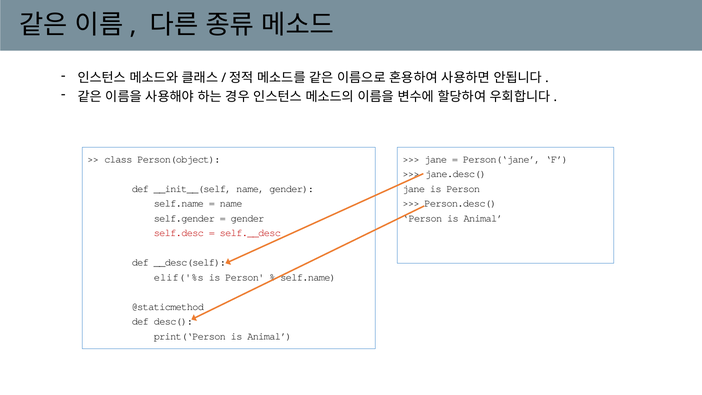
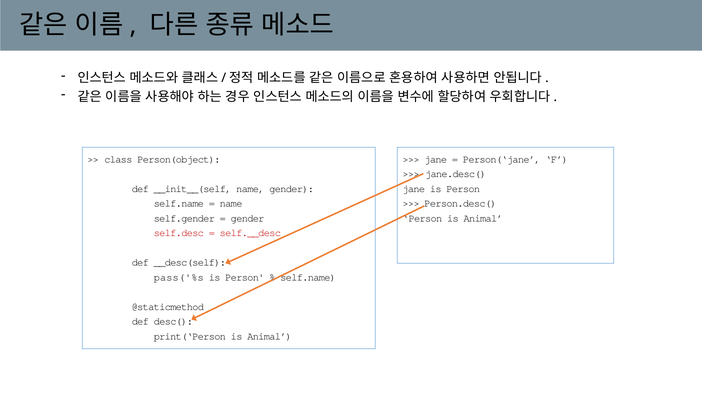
elif('%s: elif('%s -> pass('%s (179, 277)
